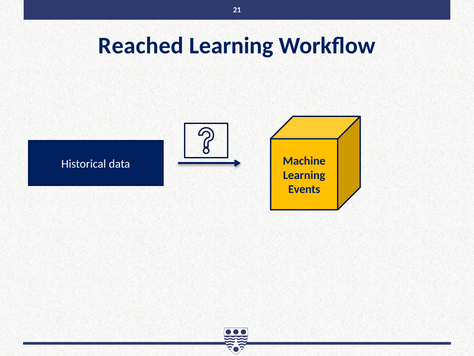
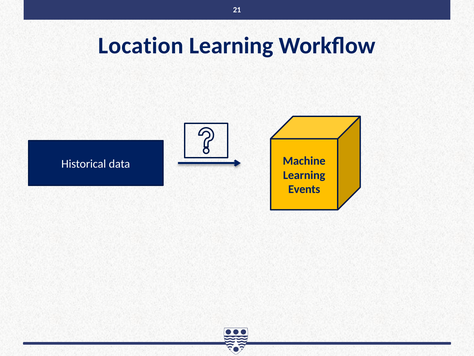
Reached: Reached -> Location (141, 46)
